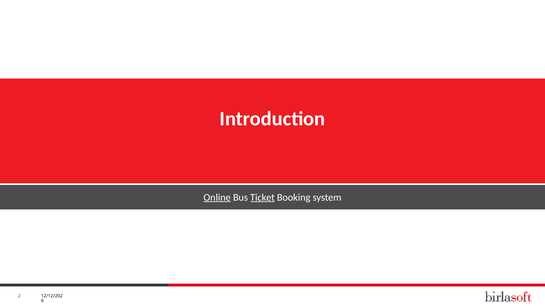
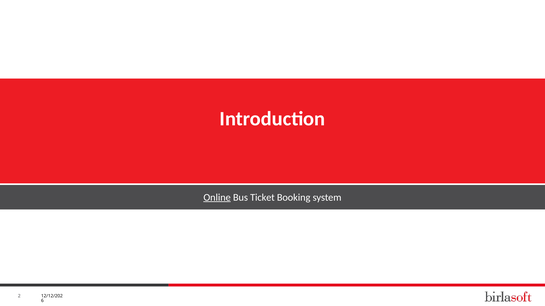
Ticket underline: present -> none (262, 198)
